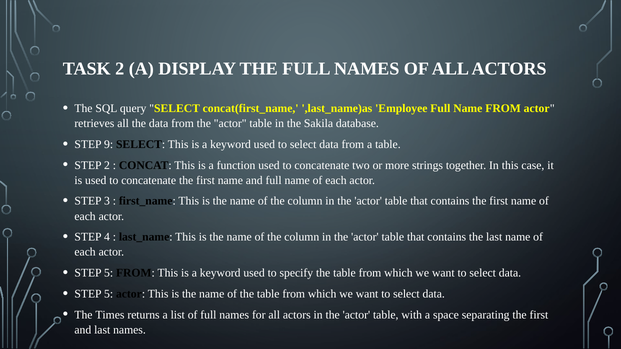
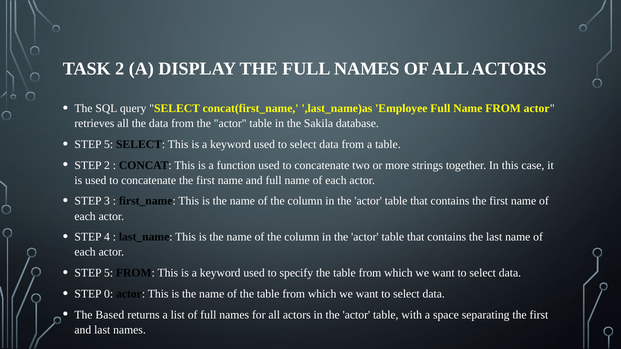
9: 9 -> 5 (109, 144)
5: 5 -> 0 (109, 294)
Times: Times -> Based (110, 315)
